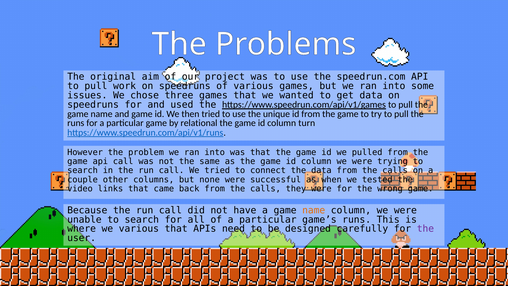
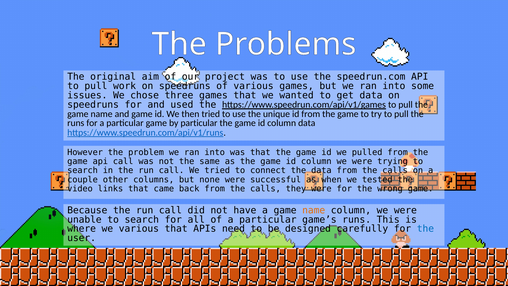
by relational: relational -> particular (199, 123)
column turn: turn -> data (307, 123)
the colour: purple -> blue (425, 229)
